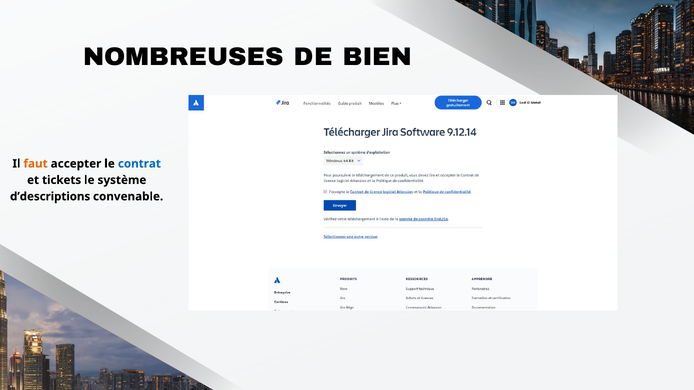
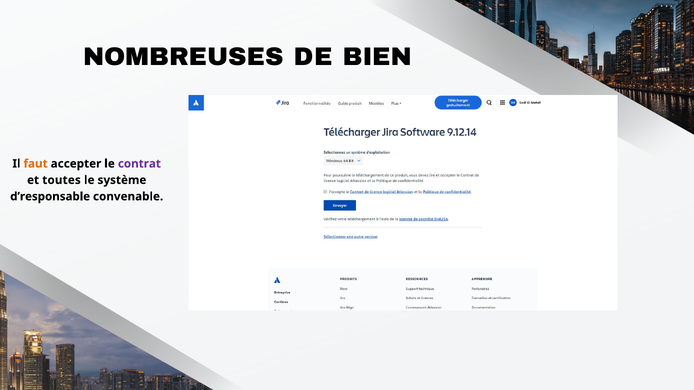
contrat colour: blue -> purple (139, 164)
tickets: tickets -> toutes (62, 180)
d’descriptions: d’descriptions -> d’responsable (50, 197)
